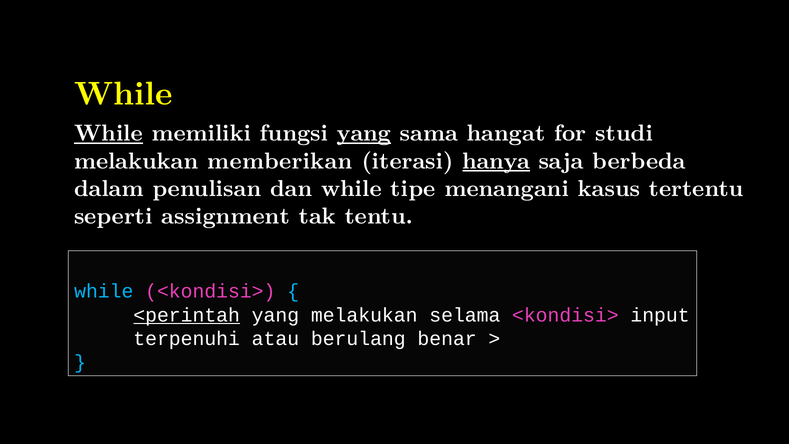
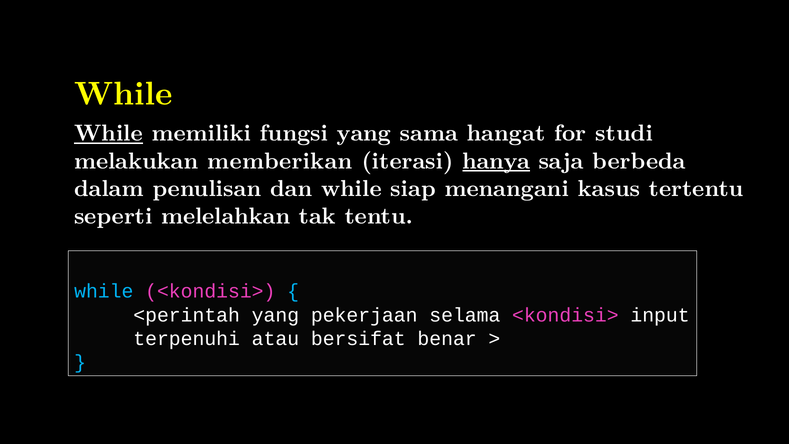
yang underline: present -> none (364, 133)
tipe: tipe -> siap (413, 189)
assignment: assignment -> melelahkan (226, 216)
<perintah underline: present -> none (187, 315)
yang melakukan: melakukan -> pekerjaan (364, 315)
berulang: berulang -> bersifat (358, 339)
